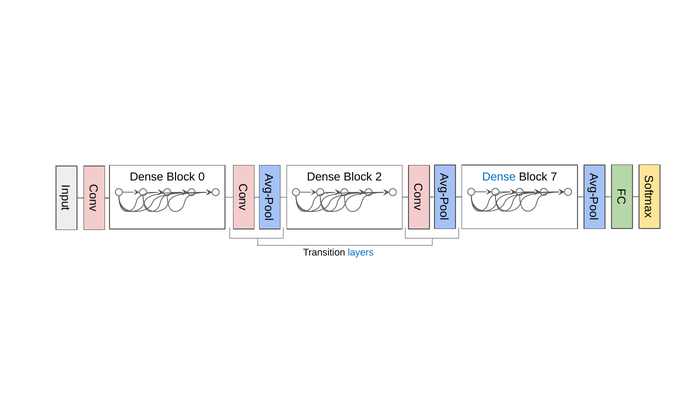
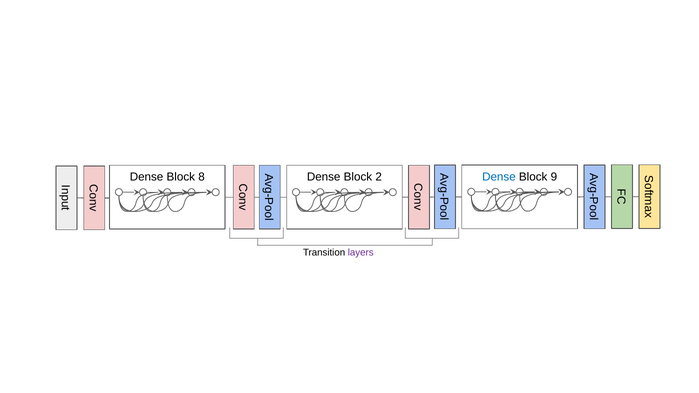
0: 0 -> 8 (202, 177)
7: 7 -> 9 (554, 177)
layers colour: blue -> purple (361, 253)
